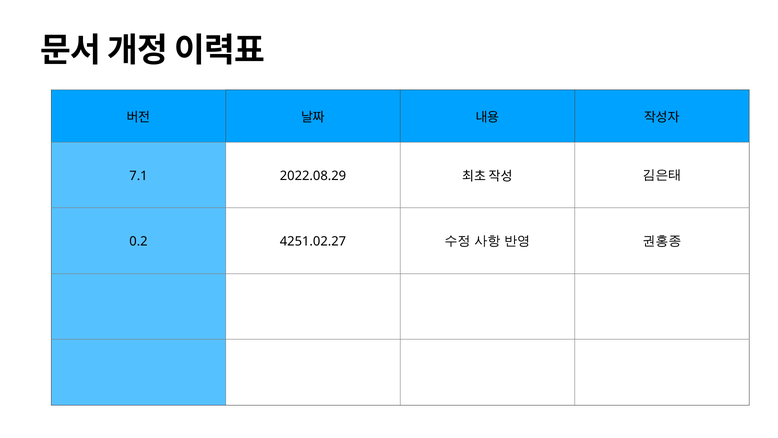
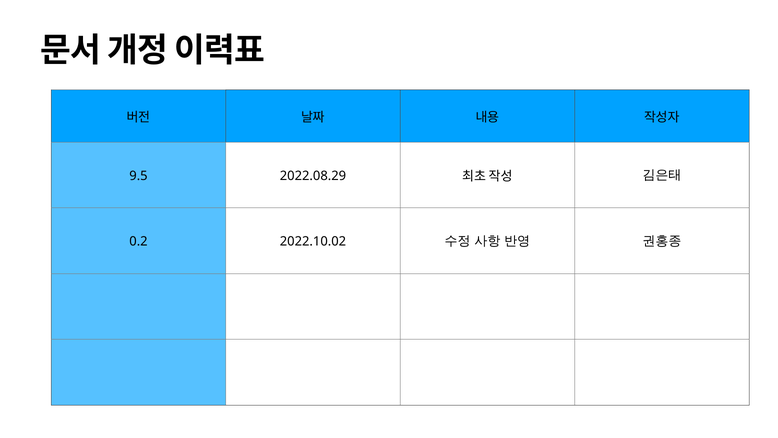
7.1: 7.1 -> 9.5 (139, 176)
4251.02.27: 4251.02.27 -> 2022.10.02 (313, 241)
